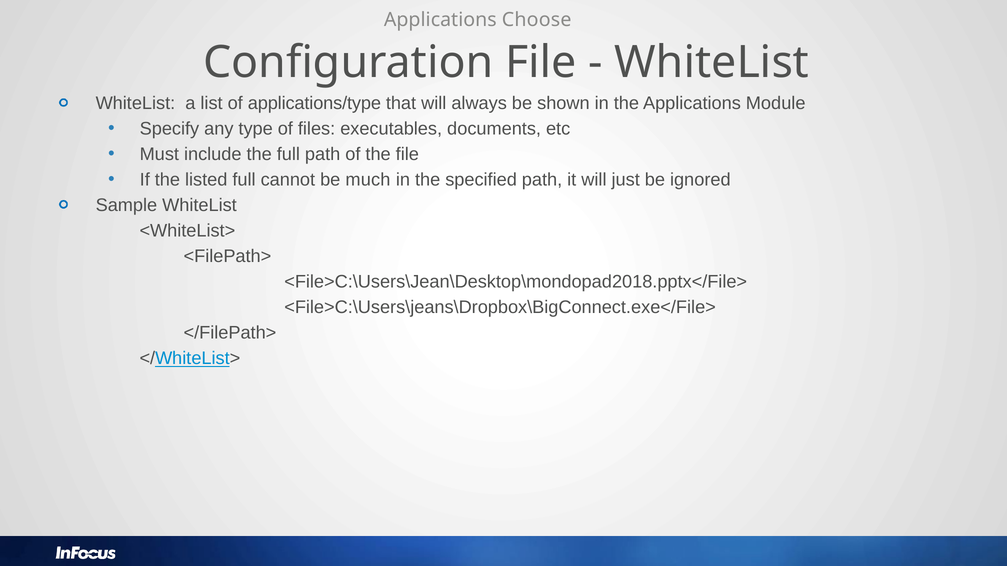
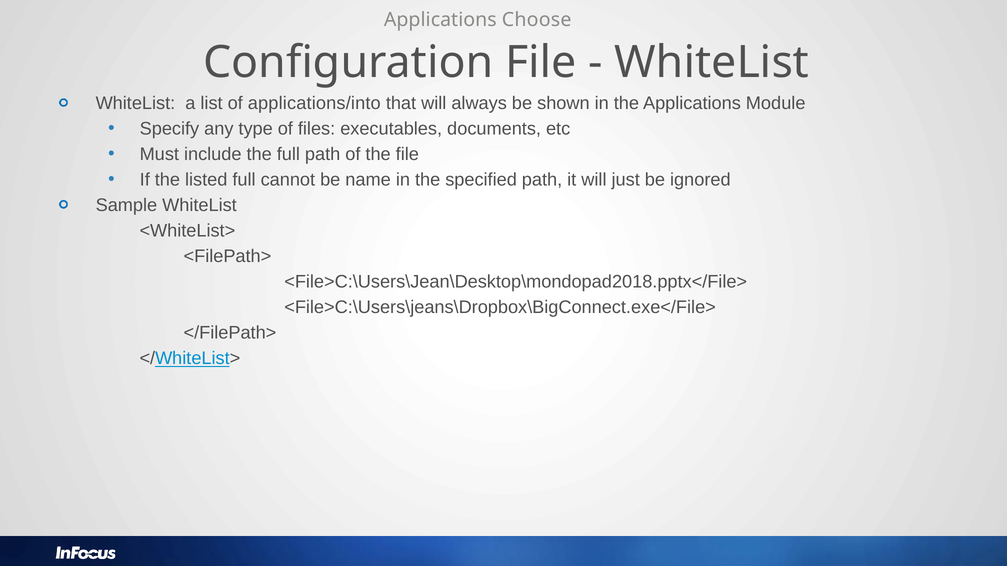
applications/type: applications/type -> applications/into (314, 104)
much: much -> name (368, 180)
